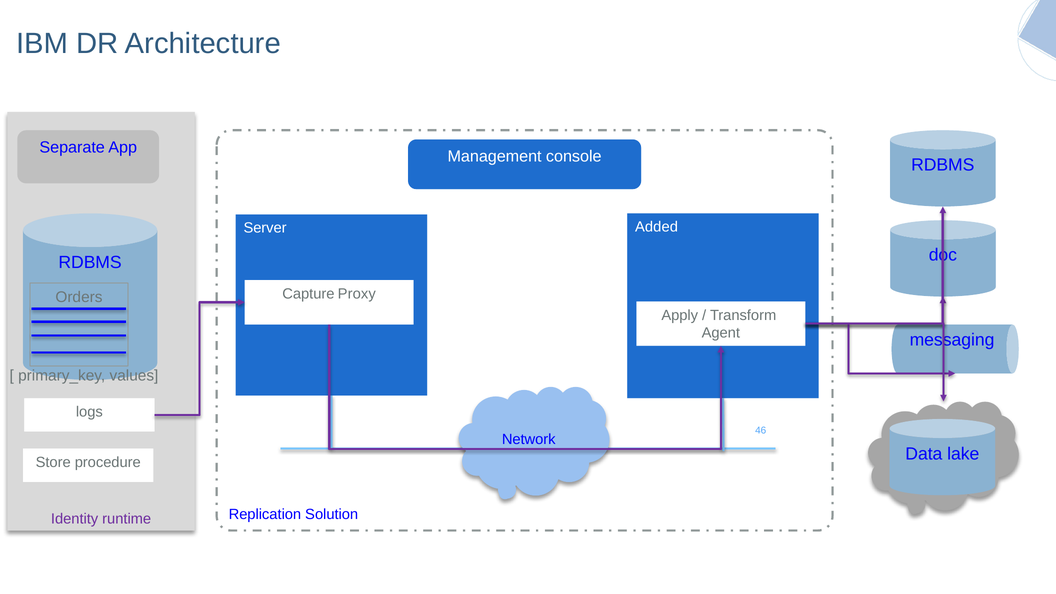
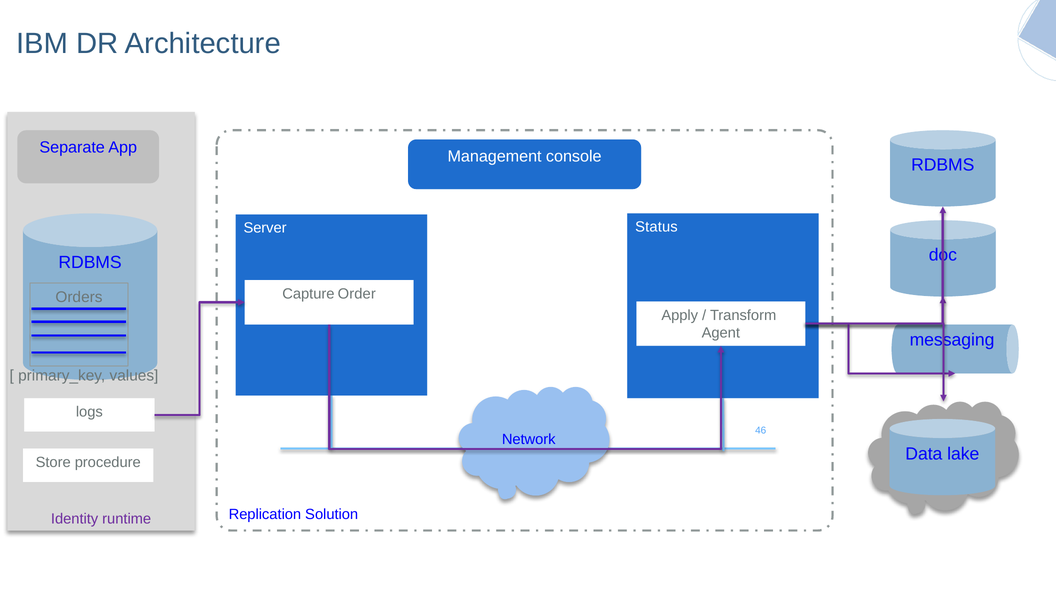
Added: Added -> Status (656, 227)
Proxy: Proxy -> Order (357, 294)
